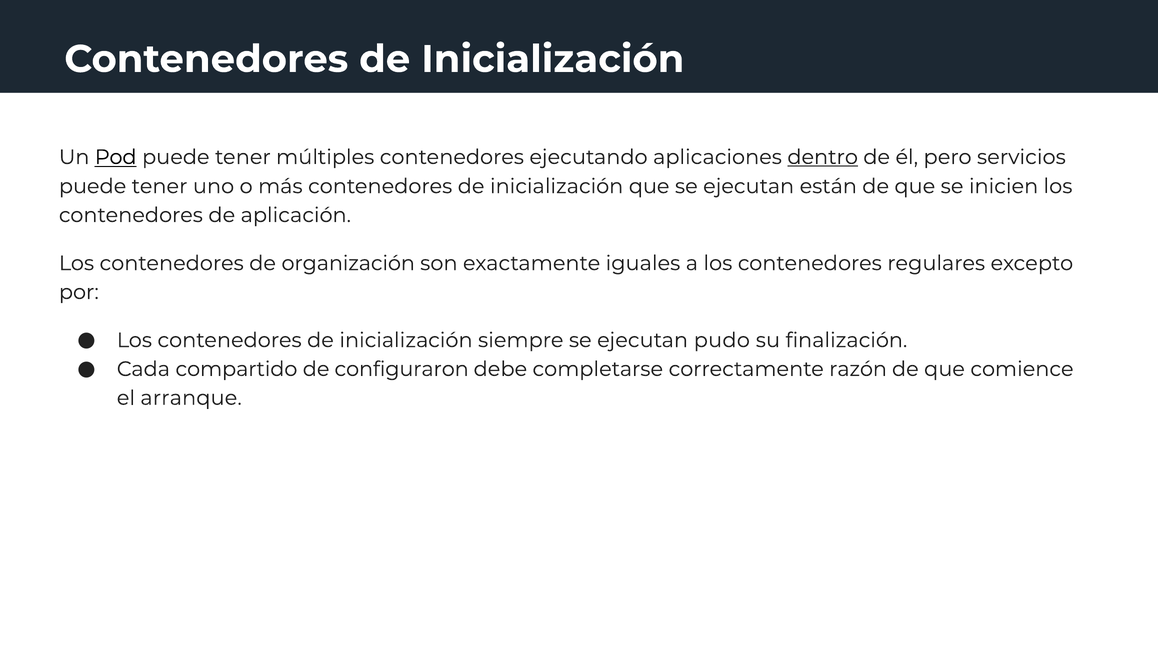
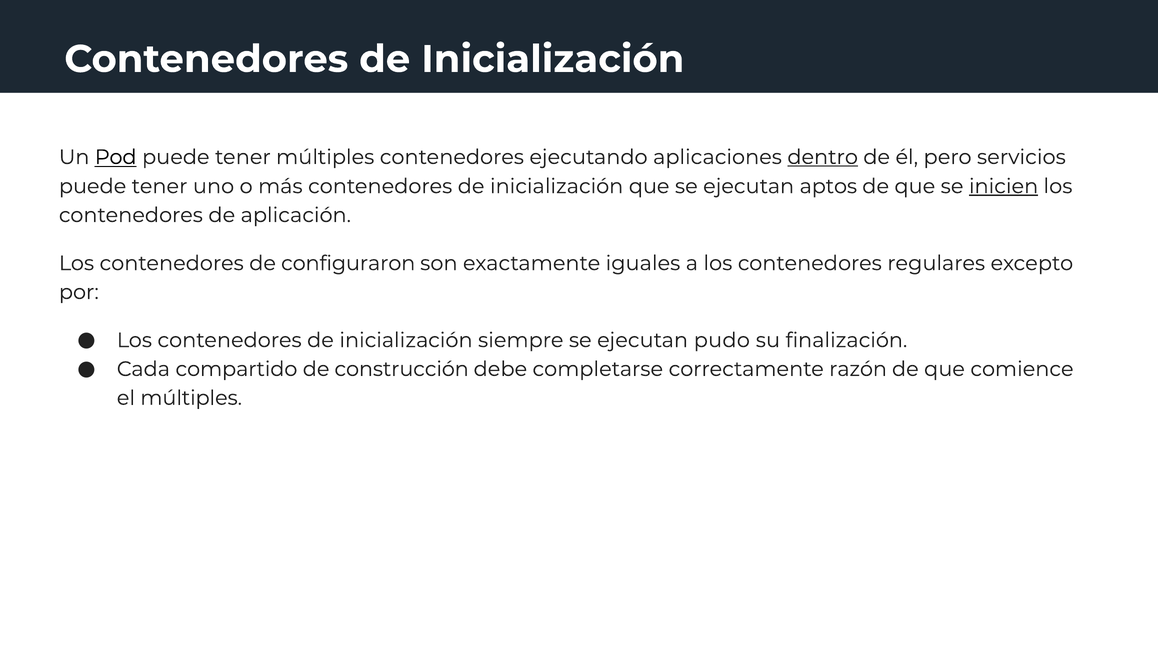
están: están -> aptos (828, 186)
inicien underline: none -> present (1004, 186)
organización: organización -> configuraron (348, 263)
configuraron: configuraron -> construcción (402, 369)
el arranque: arranque -> múltiples (191, 398)
